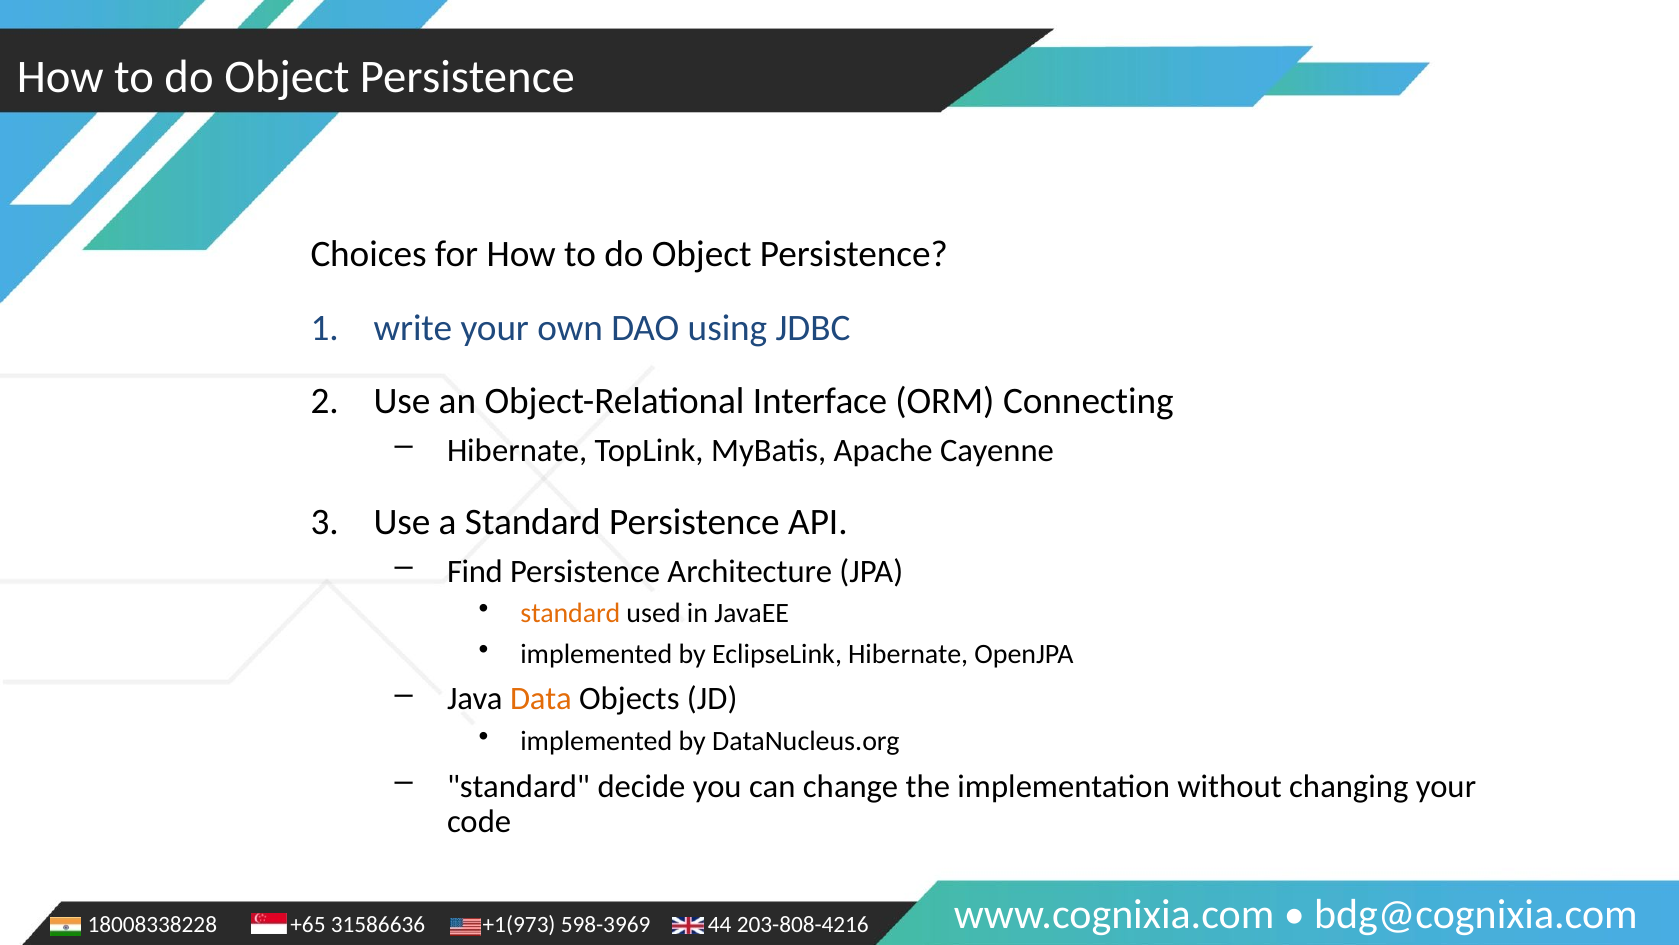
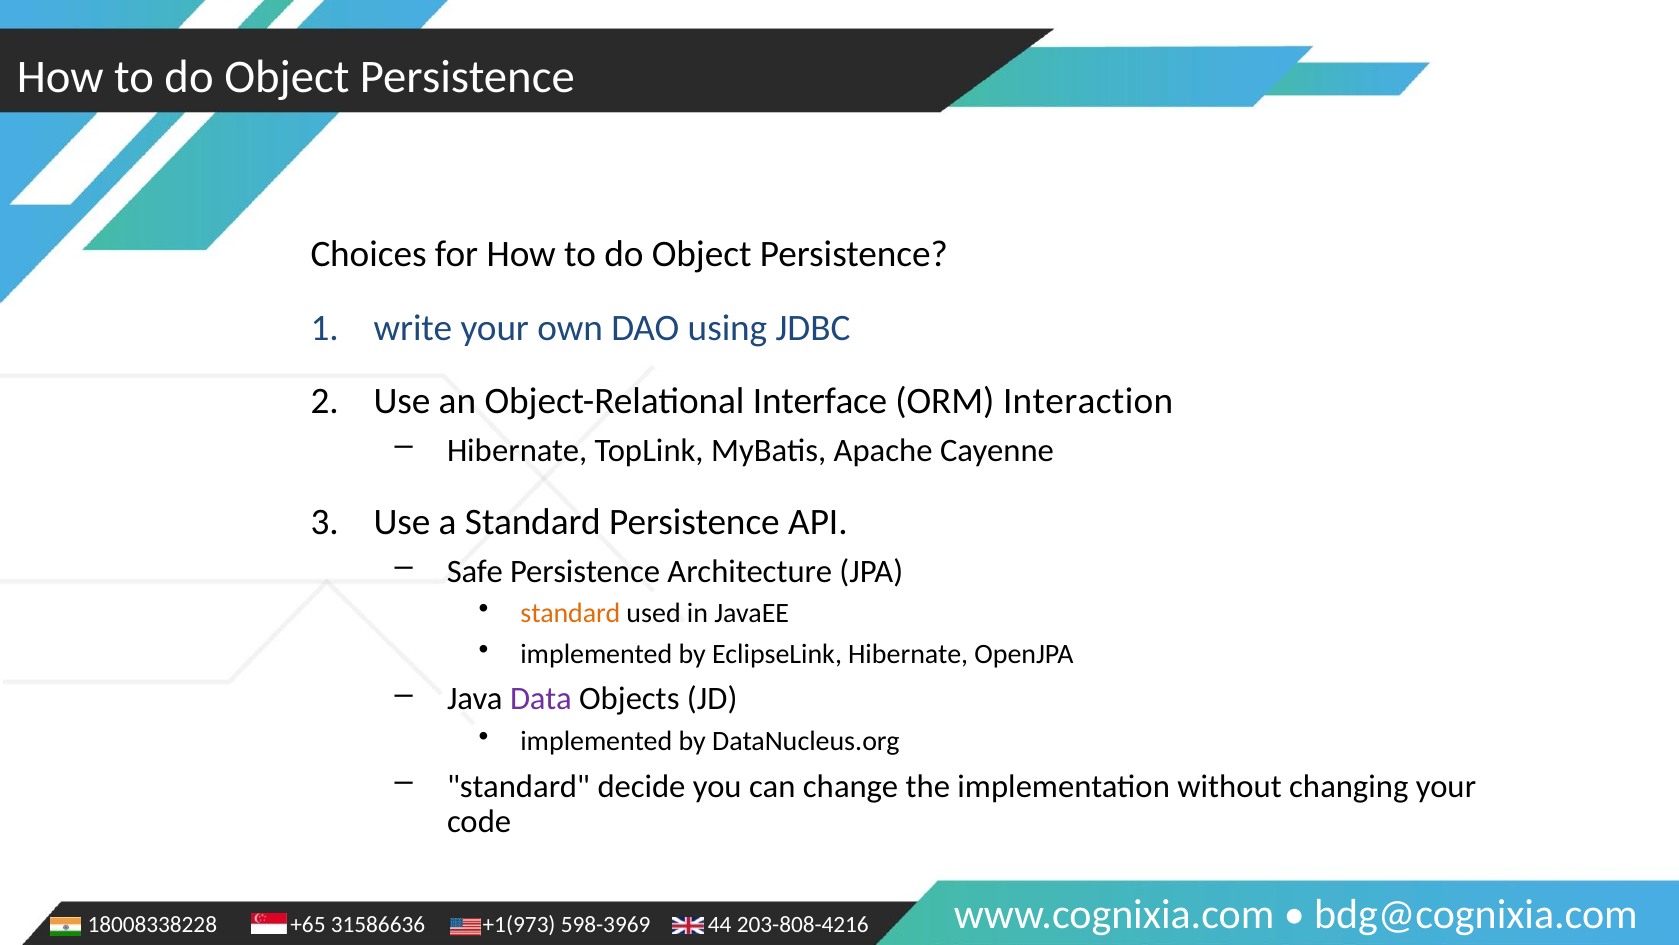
Connecting: Connecting -> Interaction (1088, 401)
Find: Find -> Safe (475, 571)
Data colour: orange -> purple (541, 699)
